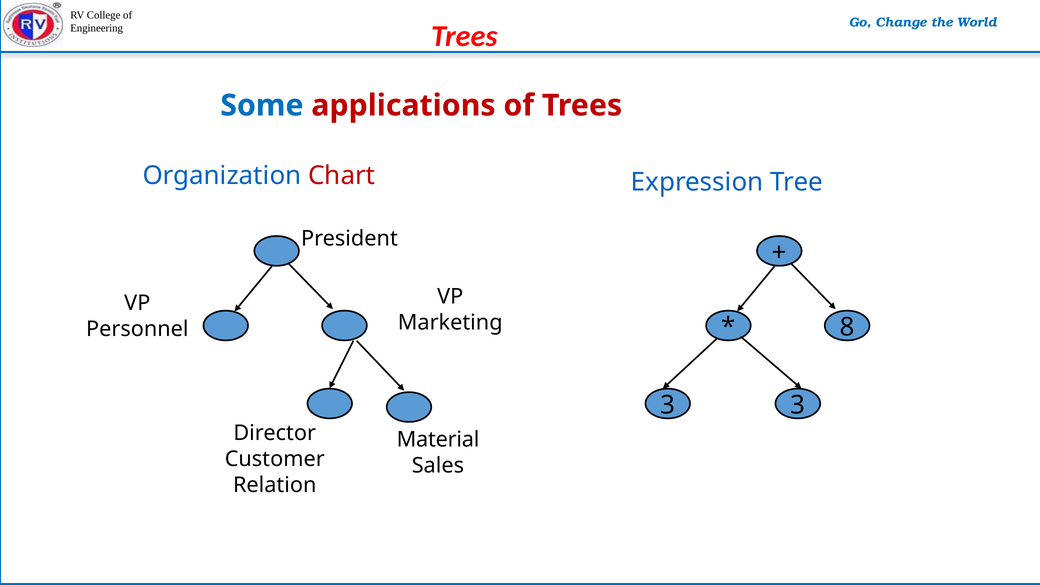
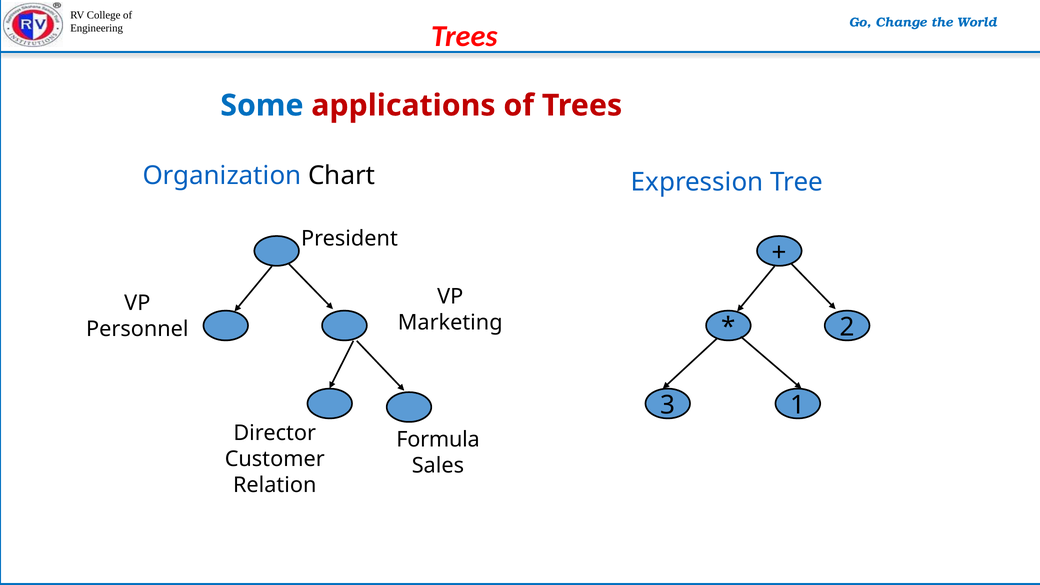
Chart colour: red -> black (342, 176)
8: 8 -> 2 (847, 327)
3 3: 3 -> 1 (798, 405)
Material: Material -> Formula (438, 439)
